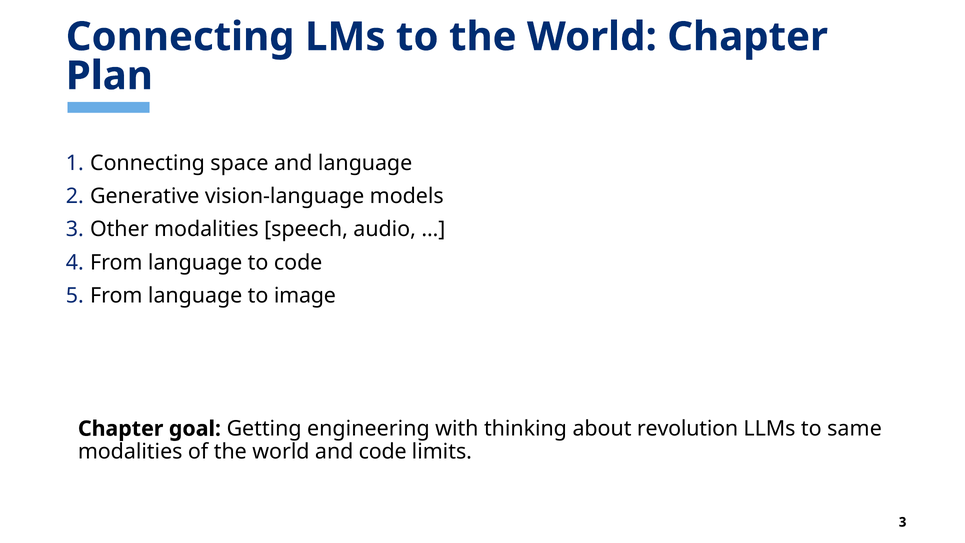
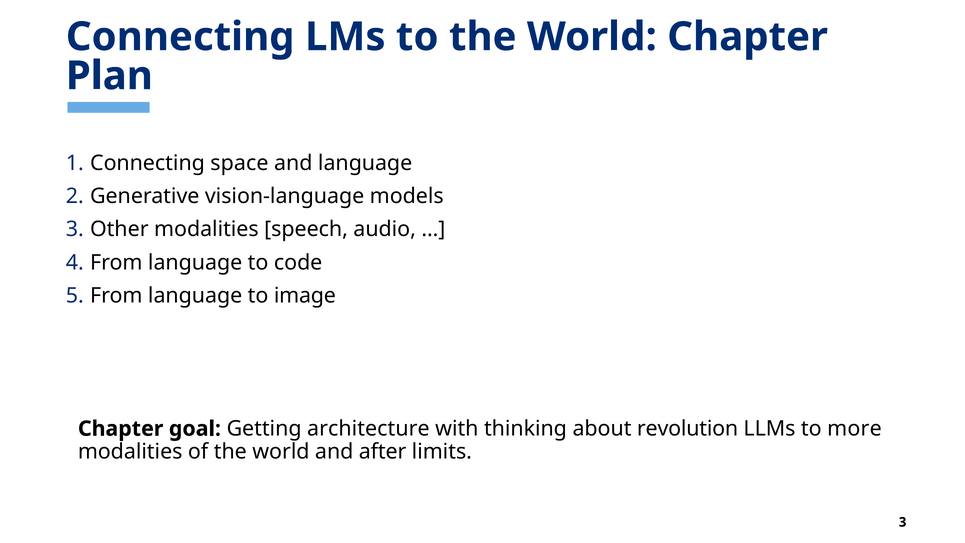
engineering: engineering -> architecture (368, 429)
same: same -> more (854, 429)
and code: code -> after (383, 452)
